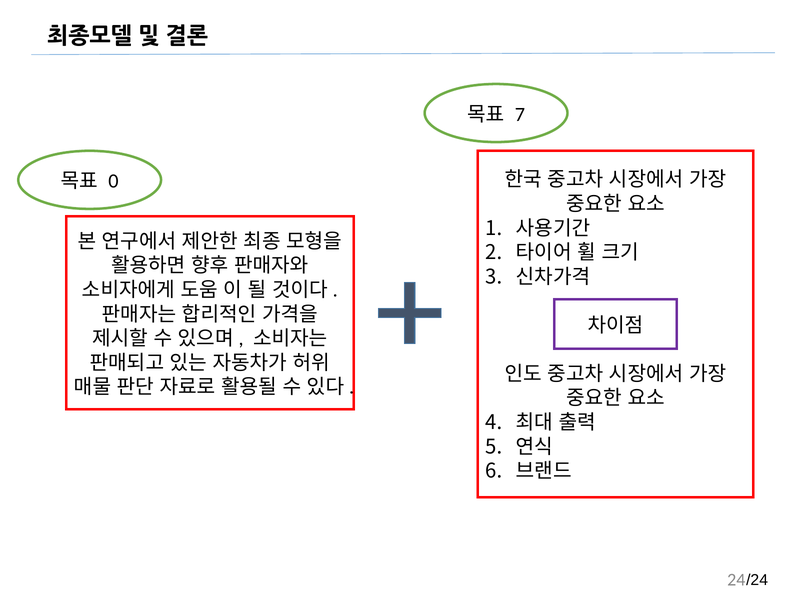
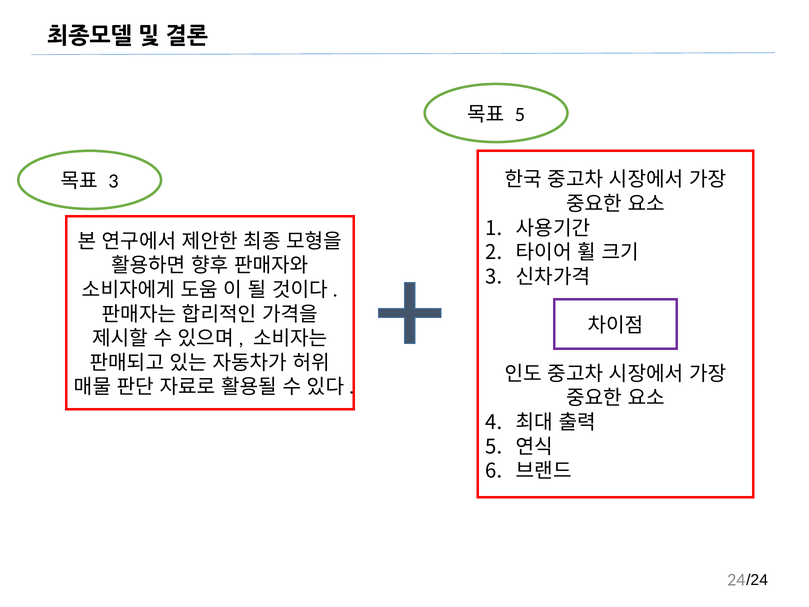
7: 7 -> 5 (520, 114)
0: 0 -> 3 (113, 181)
